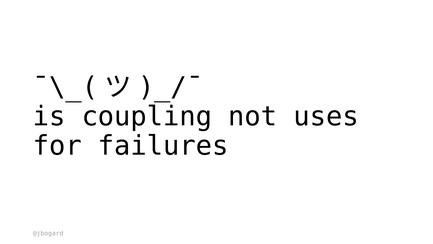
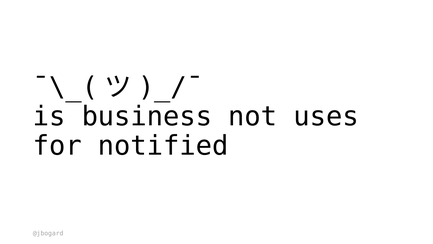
coupling: coupling -> business (147, 116)
failures: failures -> notified (163, 146)
